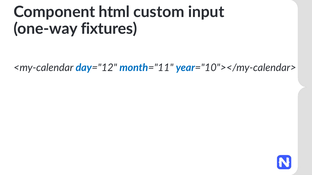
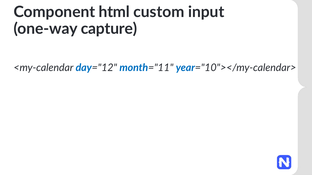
fixtures: fixtures -> capture (109, 29)
